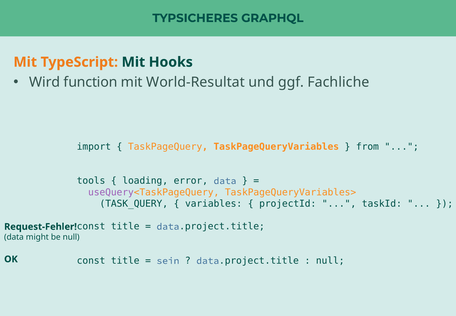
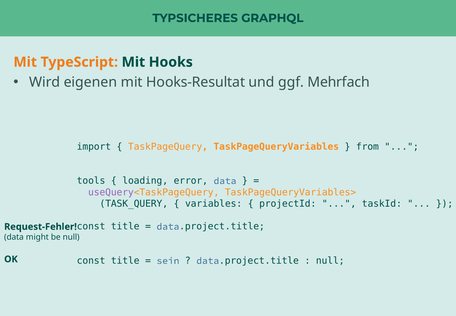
function: function -> eigenen (90, 82)
World-Resultat: World-Resultat -> Hooks-Resultat (196, 82)
Fachliche: Fachliche -> Mehrfach (339, 82)
